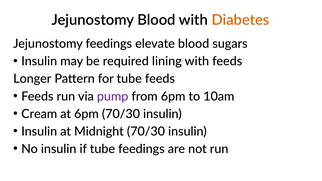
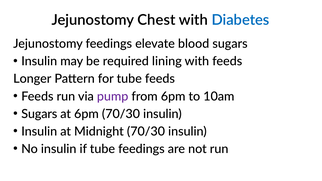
Jejunostomy Blood: Blood -> Chest (156, 20)
Diabetes colour: orange -> blue (240, 20)
Cream: Cream -> Sugars (39, 114)
